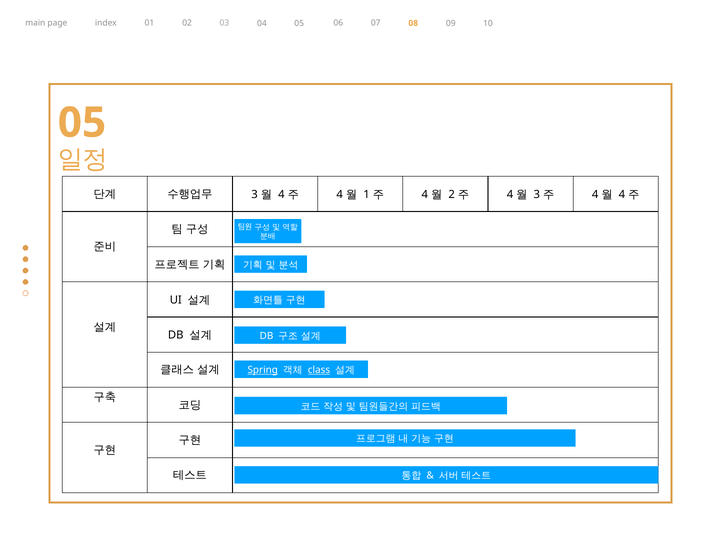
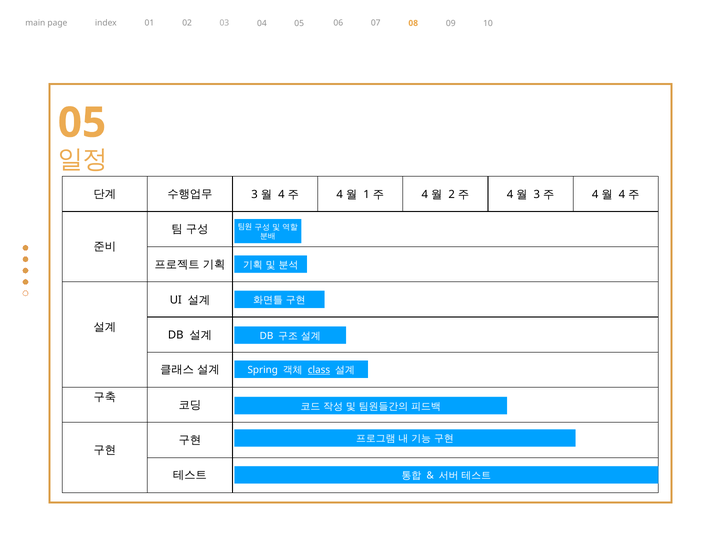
Spring underline: present -> none (263, 370)
